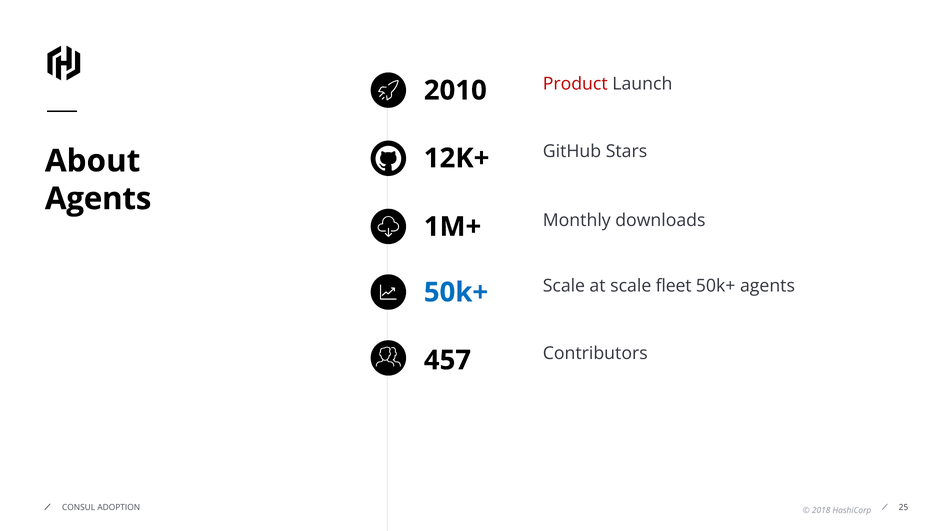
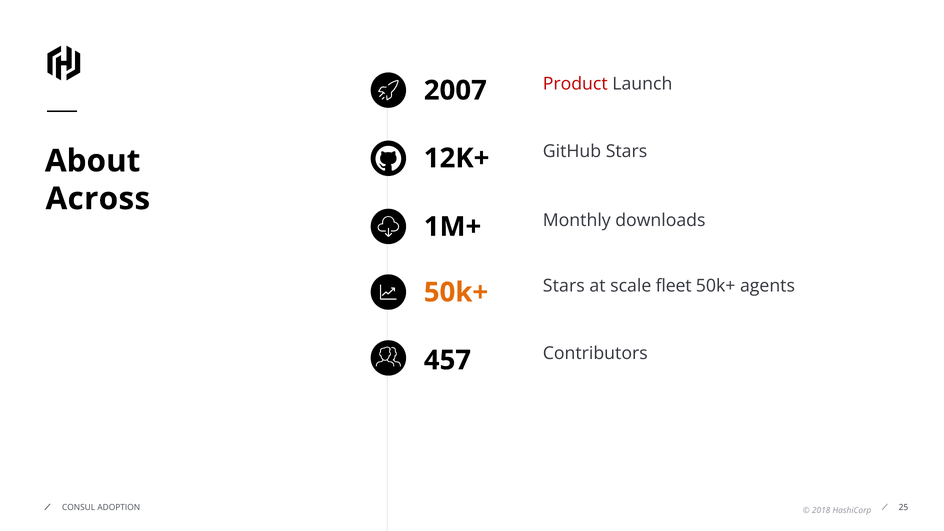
2010: 2010 -> 2007 (455, 90)
Agents: Agents -> Across (98, 199)
Scale: Scale -> Stars (564, 286)
50k+ colour: blue -> orange (456, 292)
